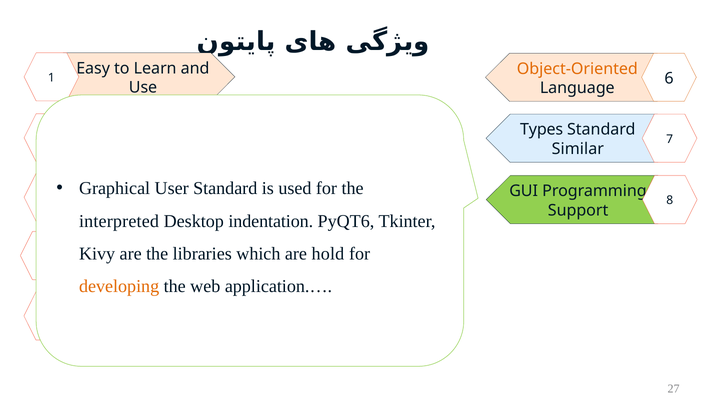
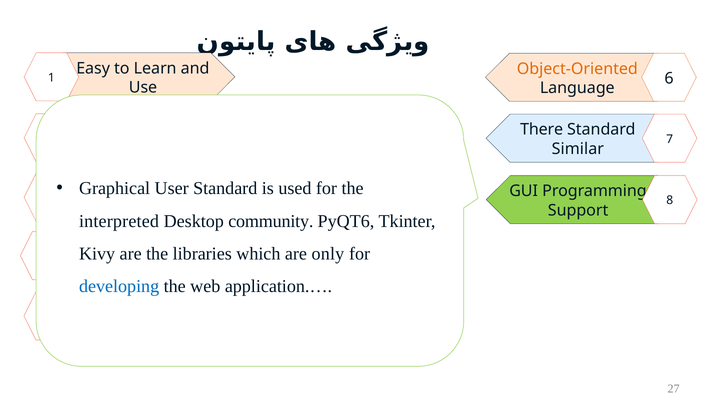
Types: Types -> There (542, 130)
indentation: indentation -> community (271, 221)
hold: hold -> only (328, 253)
developing colour: orange -> blue (119, 286)
